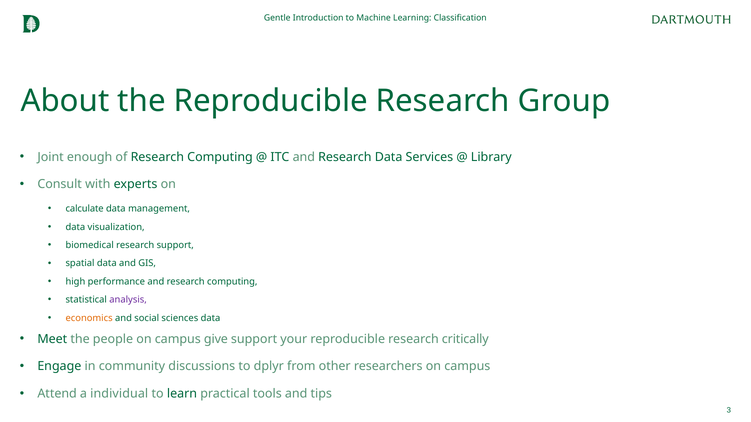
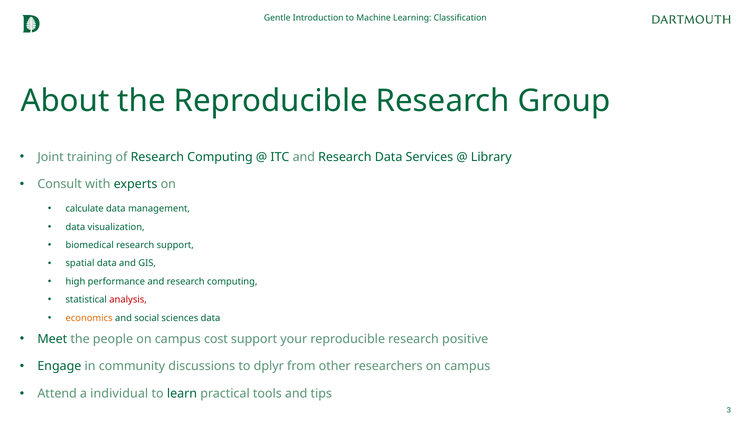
enough: enough -> training (90, 157)
analysis colour: purple -> red (128, 300)
give: give -> cost (216, 339)
critically: critically -> positive (465, 339)
